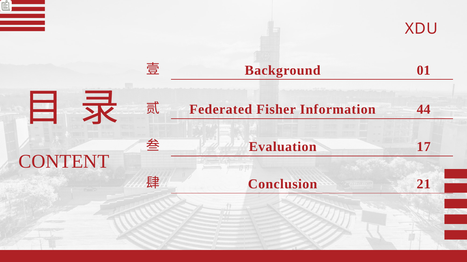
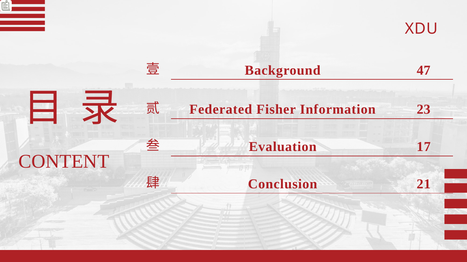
01: 01 -> 47 (424, 71)
44: 44 -> 23 (424, 110)
